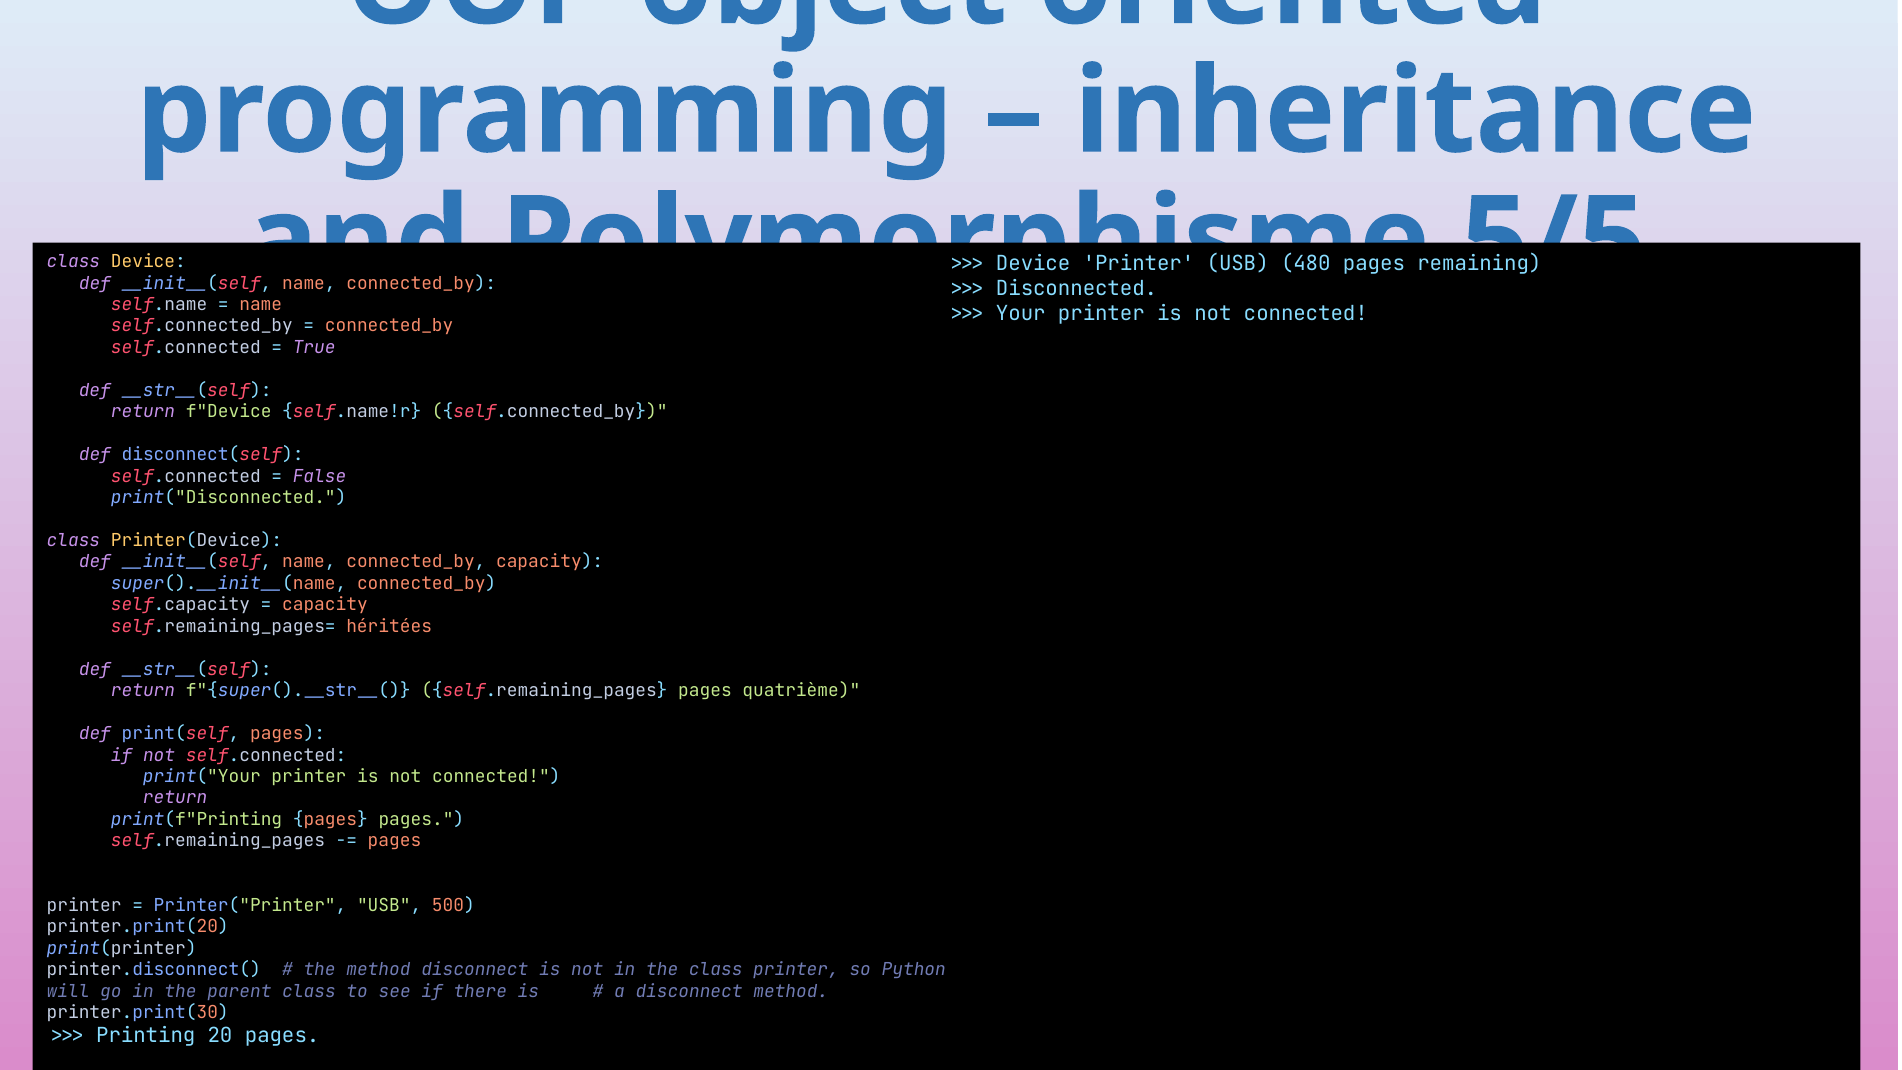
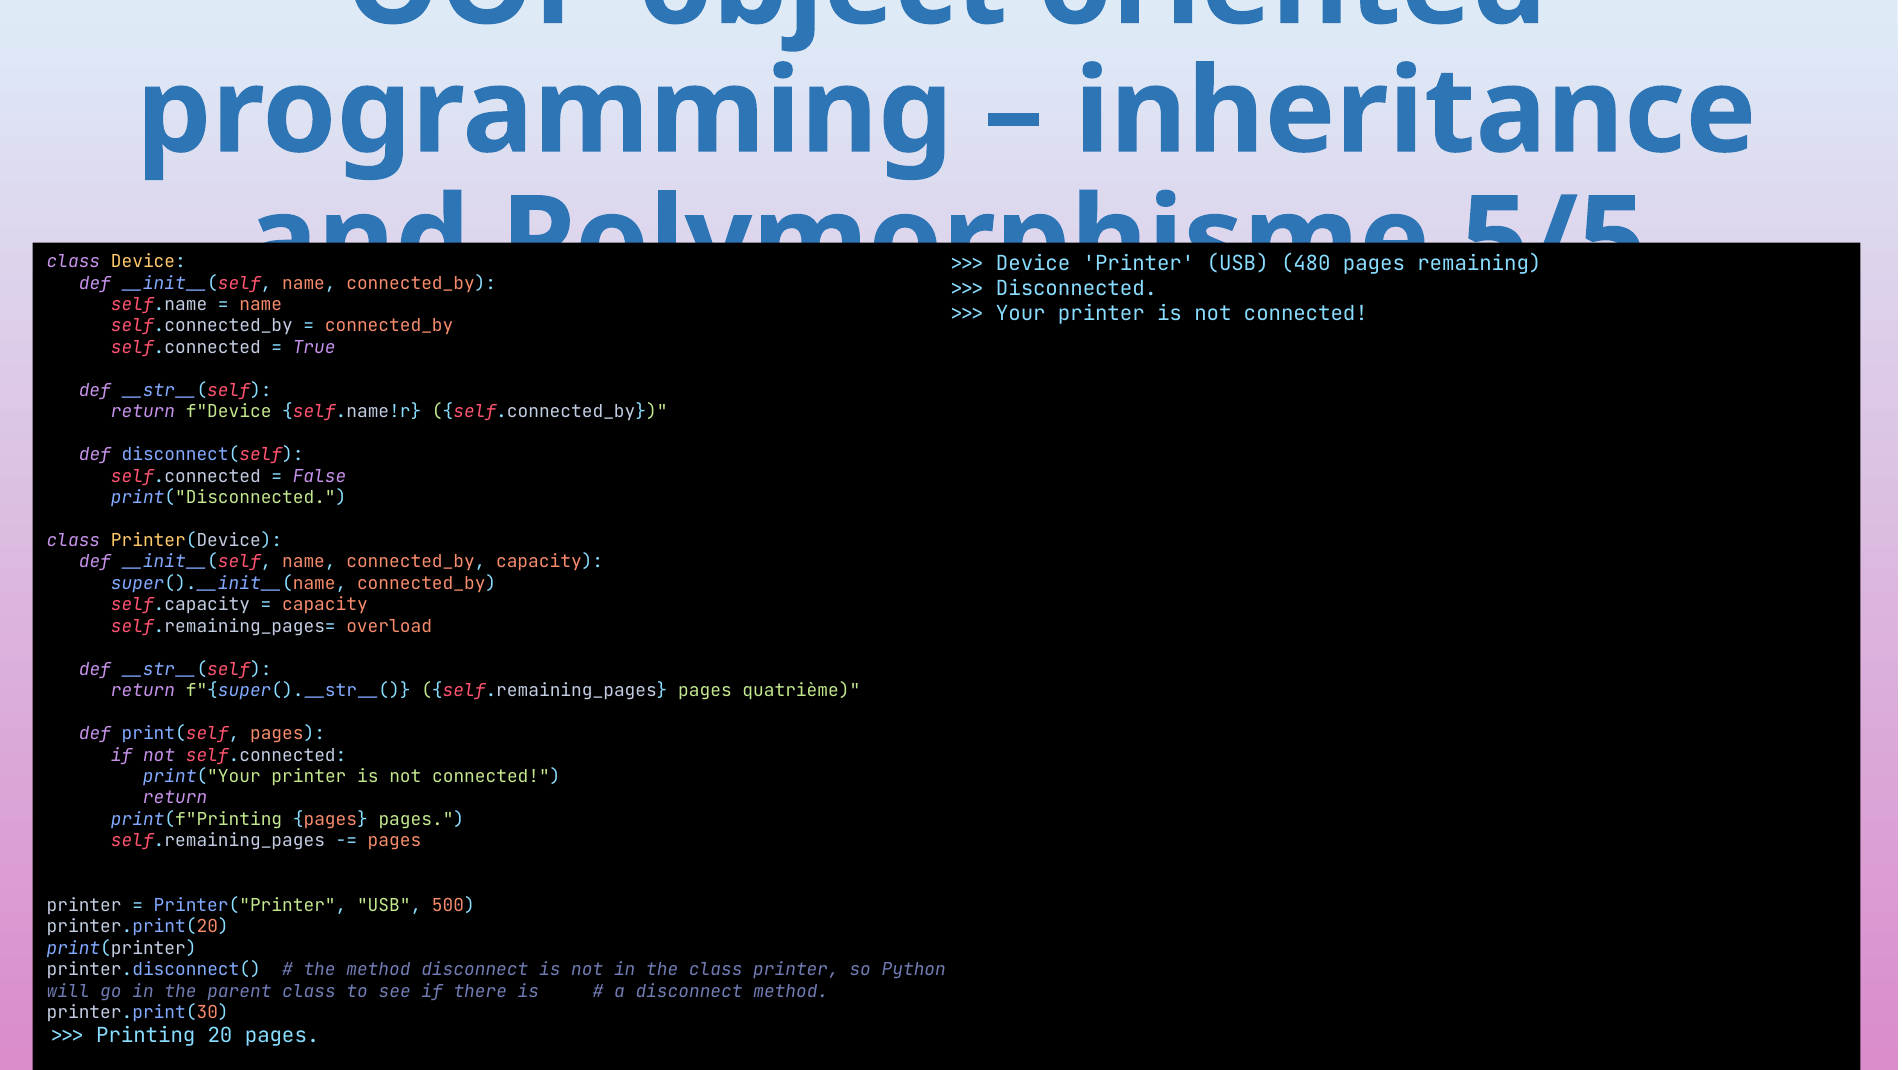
héritées: héritées -> overload (389, 626)
